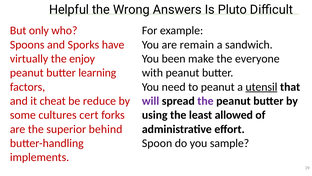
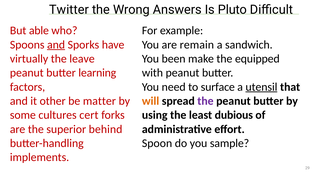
Helpful: Helpful -> Twitter (69, 10)
only: only -> able (39, 30)
and underline: none -> present (56, 45)
enjoy: enjoy -> leave (82, 59)
everyone: everyone -> equipped (257, 59)
to peanut: peanut -> surface (218, 87)
cheat: cheat -> other (53, 101)
reduce: reduce -> matter (99, 101)
will colour: purple -> orange (151, 101)
allowed: allowed -> dubious (234, 115)
